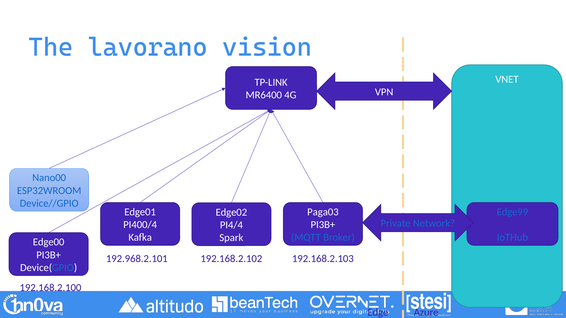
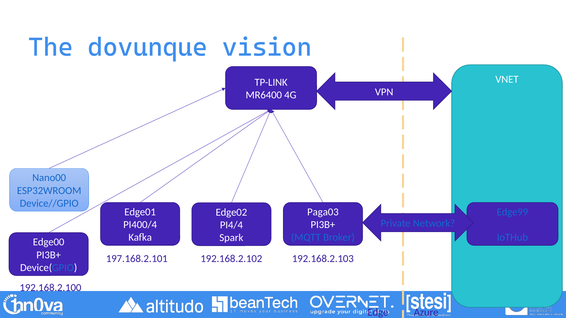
lavorano: lavorano -> dovunque (148, 47)
192.968.2.101: 192.968.2.101 -> 197.168.2.101 (137, 259)
